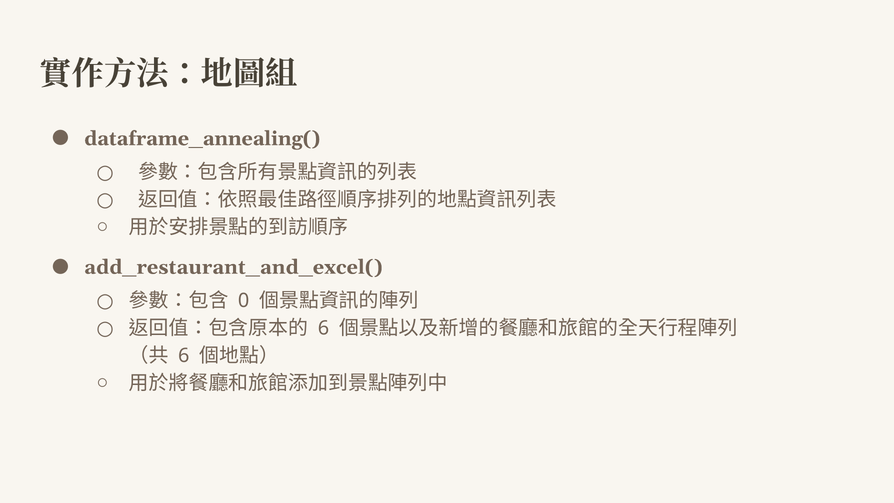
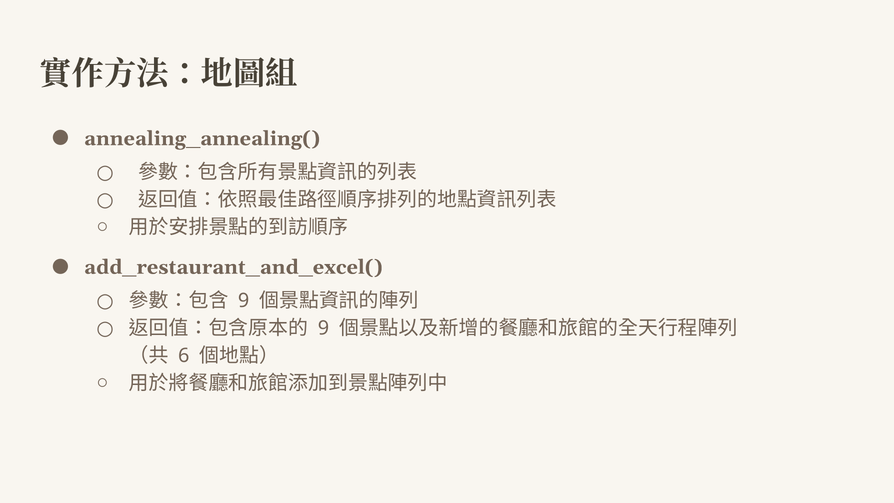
dataframe_annealing(: dataframe_annealing( -> annealing_annealing( (202, 139)
0: 0 -> 9 (244, 301)
6: 6 -> 9 (323, 328)
